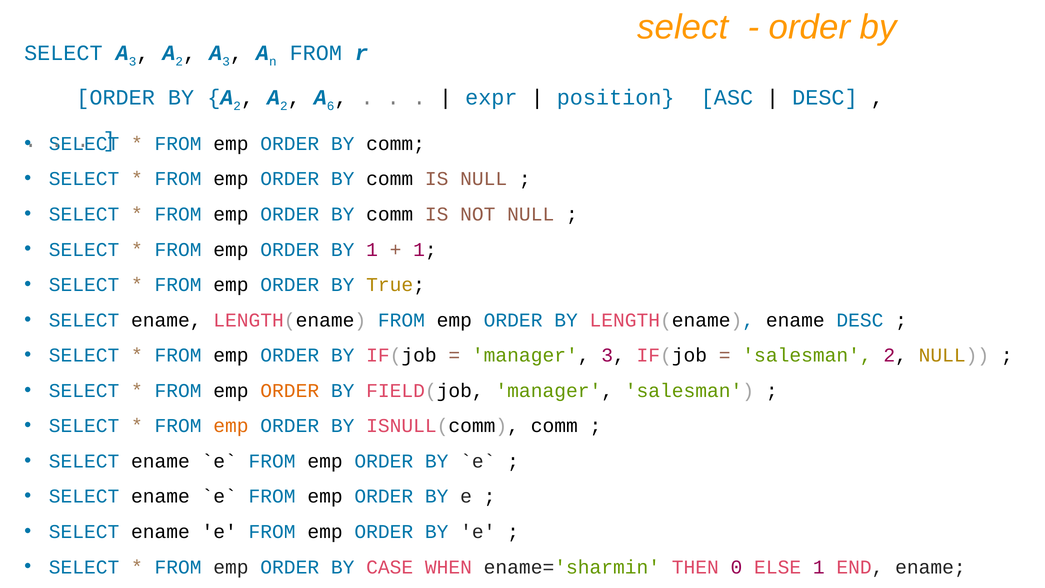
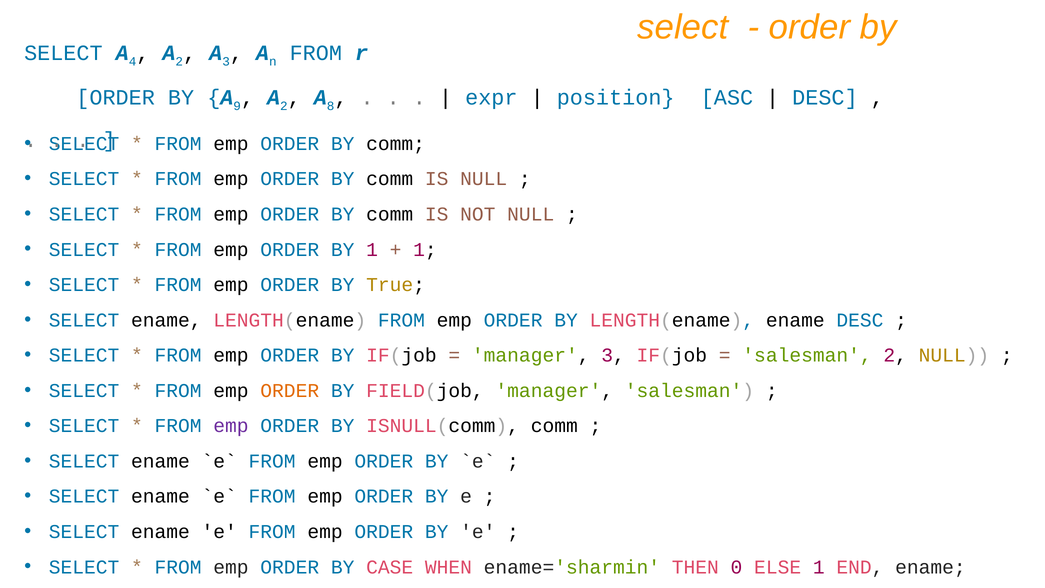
3: 3 -> 4 (133, 61)
2: 2 -> 9 (237, 106)
6: 6 -> 8 (331, 106)
emp colour: orange -> purple (231, 426)
